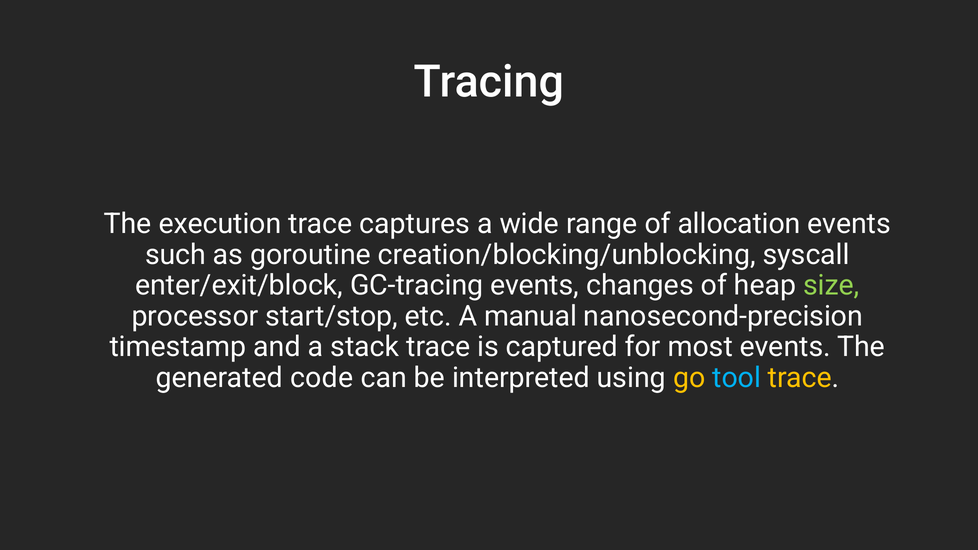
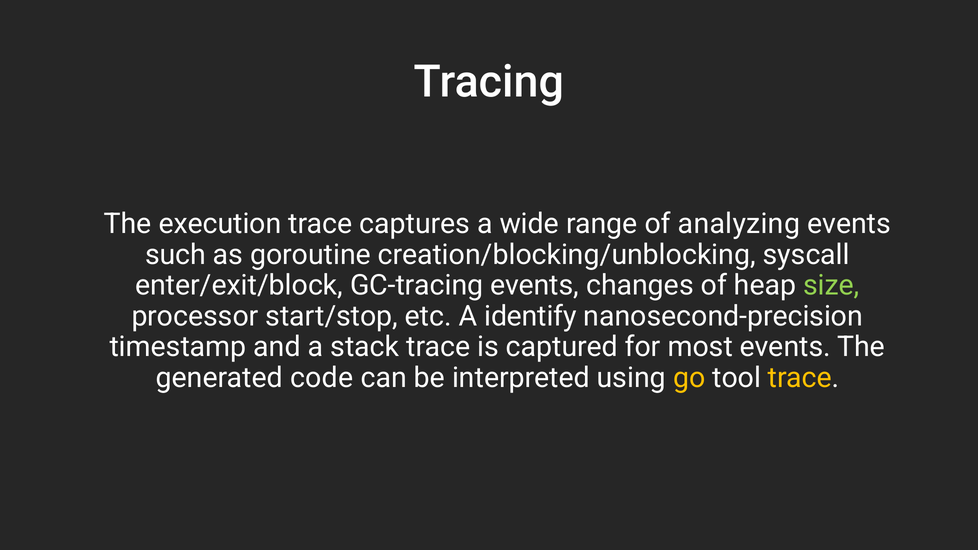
allocation: allocation -> analyzing (739, 224)
manual: manual -> identify (530, 316)
tool colour: light blue -> white (737, 378)
